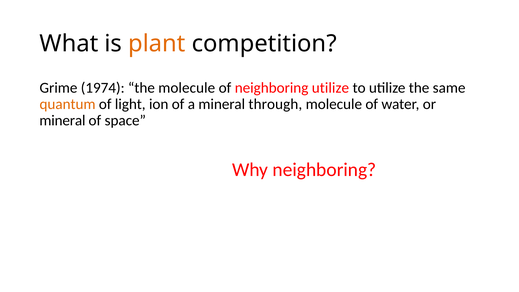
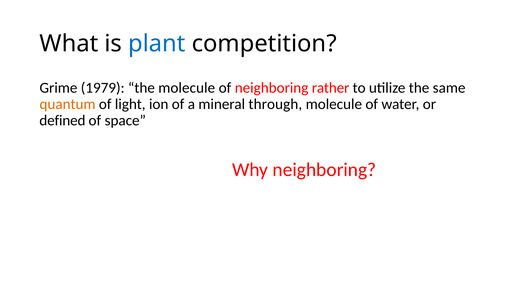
plant colour: orange -> blue (157, 44)
1974: 1974 -> 1979 (103, 88)
neighboring utilize: utilize -> rather (331, 88)
mineral: mineral -> defined (62, 120)
